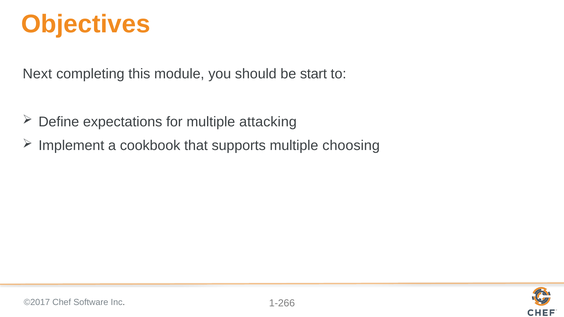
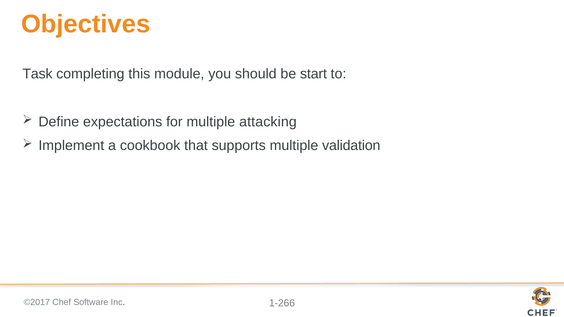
Next: Next -> Task (37, 74)
choosing: choosing -> validation (351, 146)
